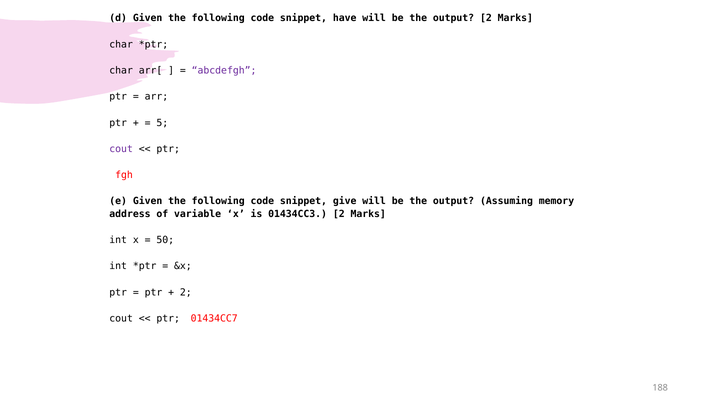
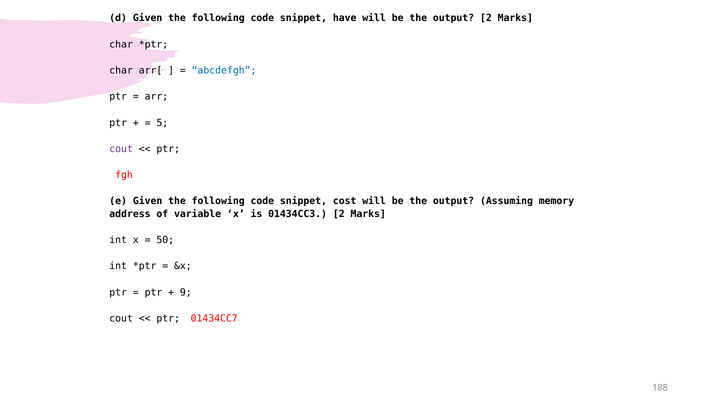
abcdefgh colour: purple -> blue (224, 70)
give: give -> cost (345, 201)
2: 2 -> 9 (186, 292)
